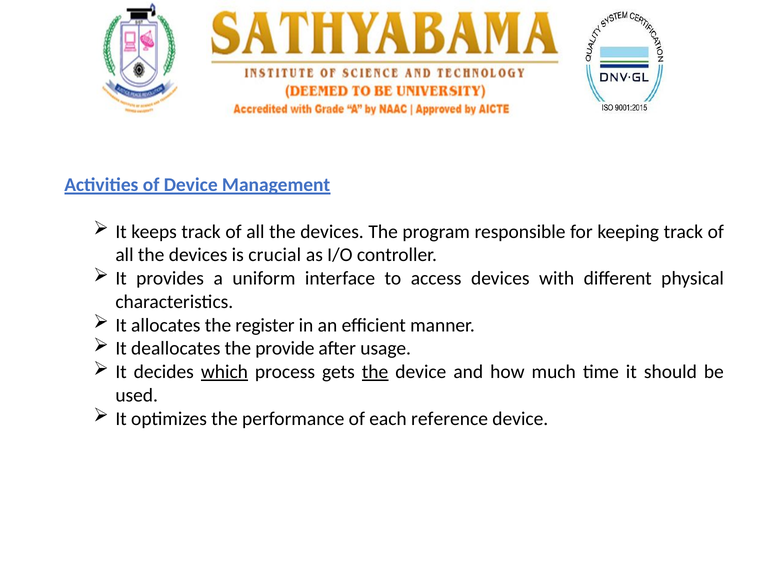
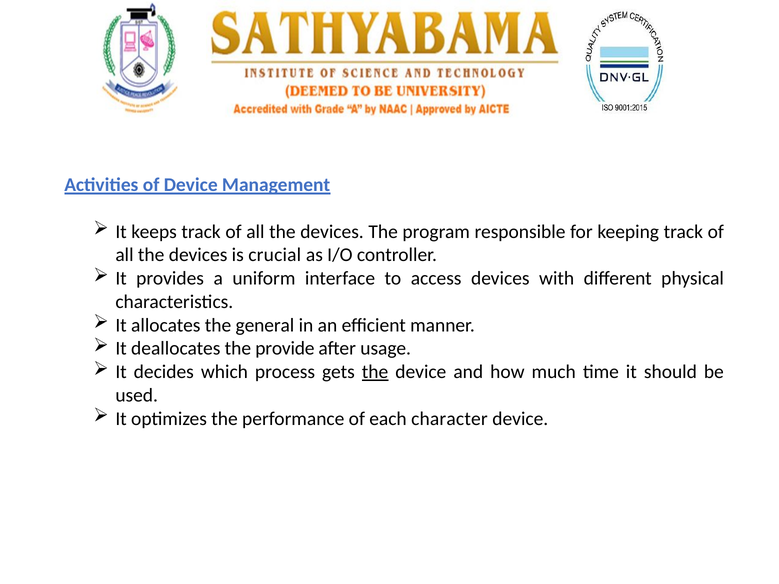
register: register -> general (265, 325)
which underline: present -> none (224, 372)
reference: reference -> character (449, 419)
